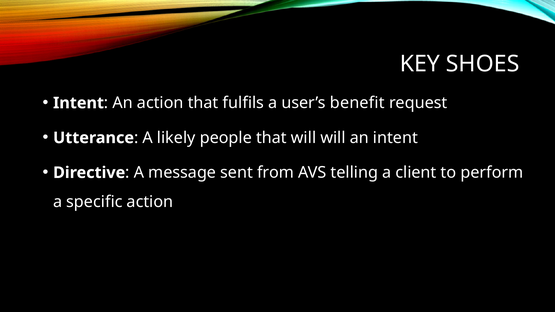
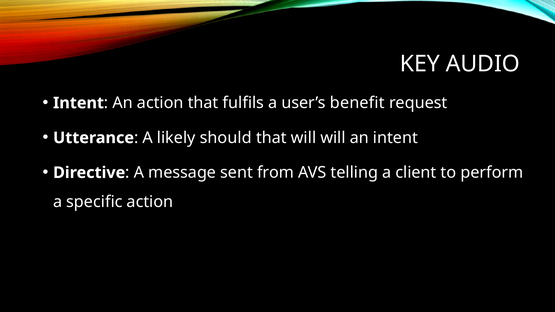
SHOES: SHOES -> AUDIO (483, 64)
people: people -> should (226, 138)
